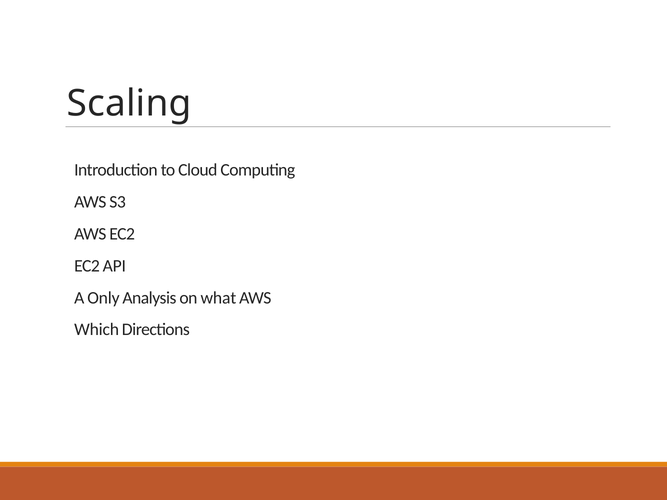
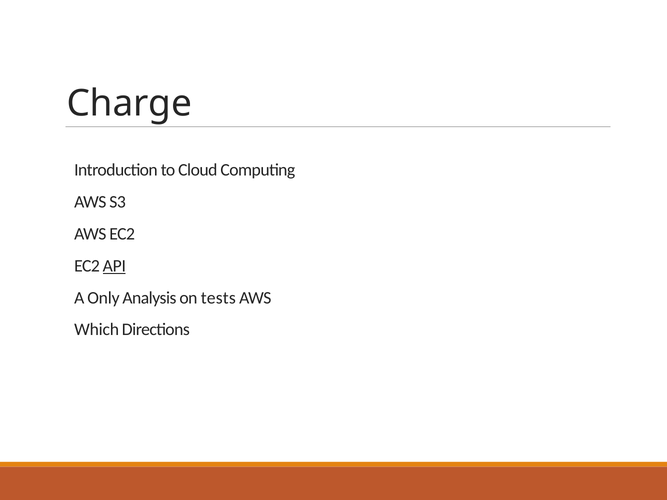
Scaling: Scaling -> Charge (129, 104)
API underline: none -> present (114, 266)
what: what -> tests (218, 298)
